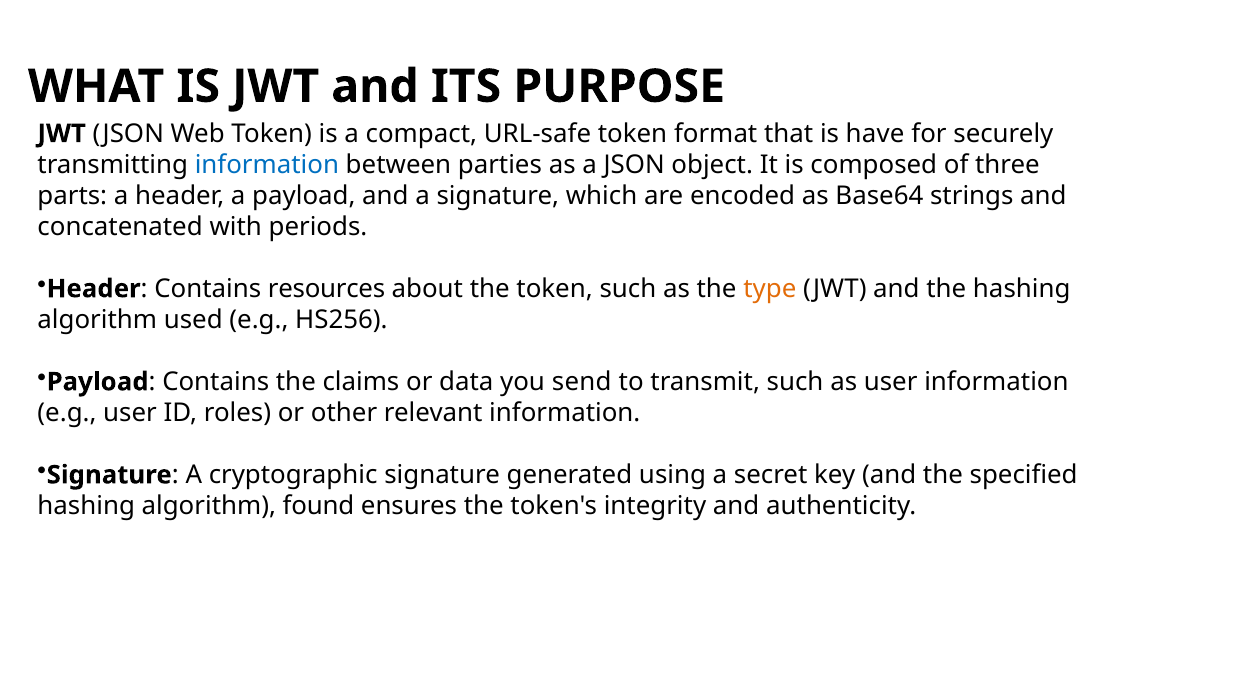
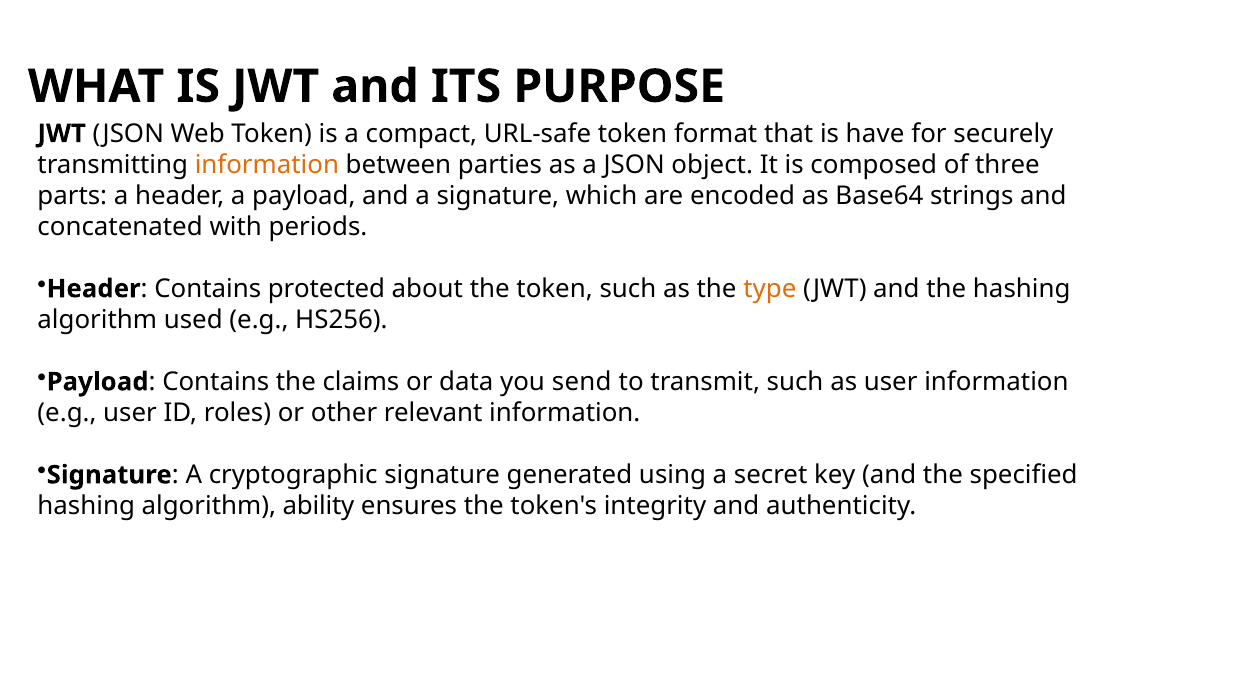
information colour: blue -> orange (267, 164)
resources: resources -> protected (326, 289)
found: found -> ability (318, 506)
